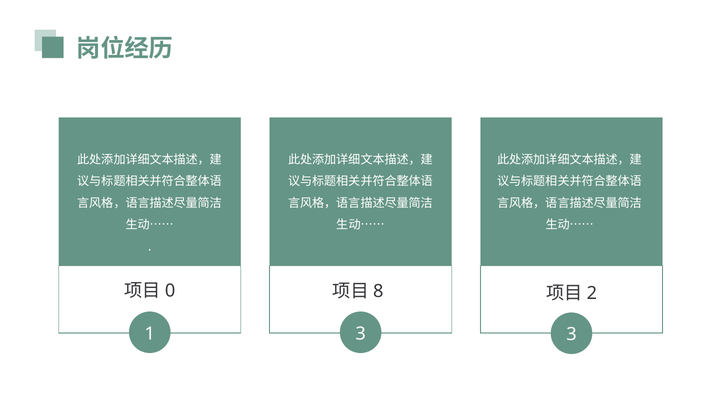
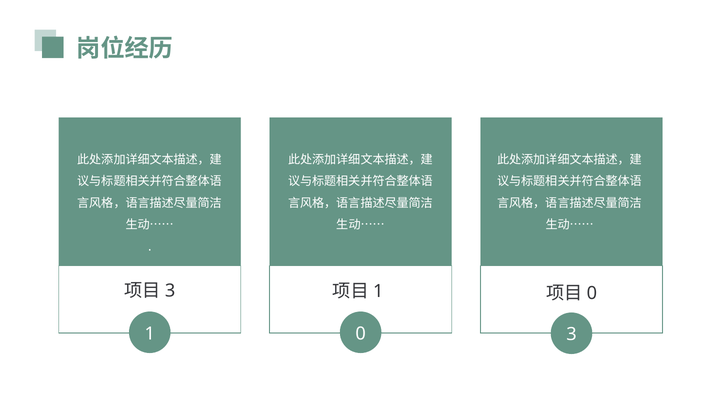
0: 0 -> 3 (170, 291)
8: 8 -> 1 (378, 292)
2: 2 -> 0 (592, 294)
1 3: 3 -> 0 (361, 334)
